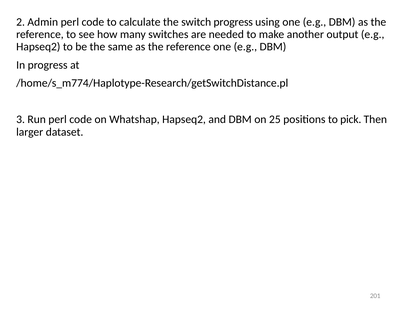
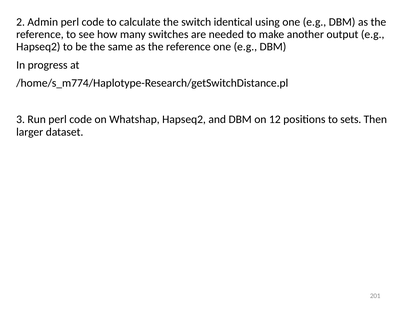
switch progress: progress -> identical (233, 22)
25: 25 -> 12 (275, 119)
pick: pick -> sets (351, 119)
